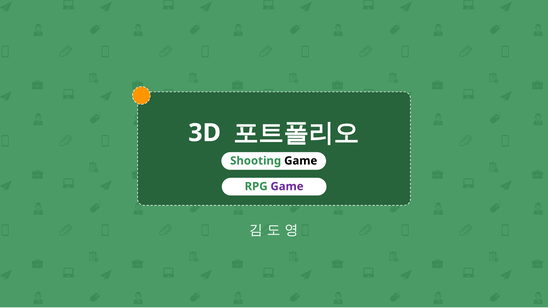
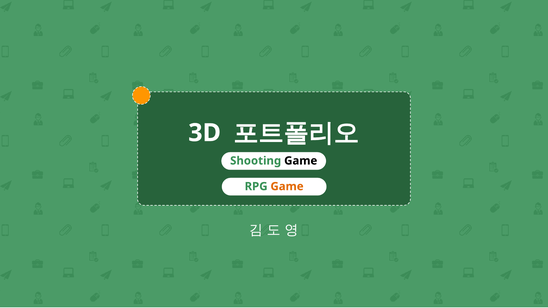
Game colour: purple -> orange (287, 187)
